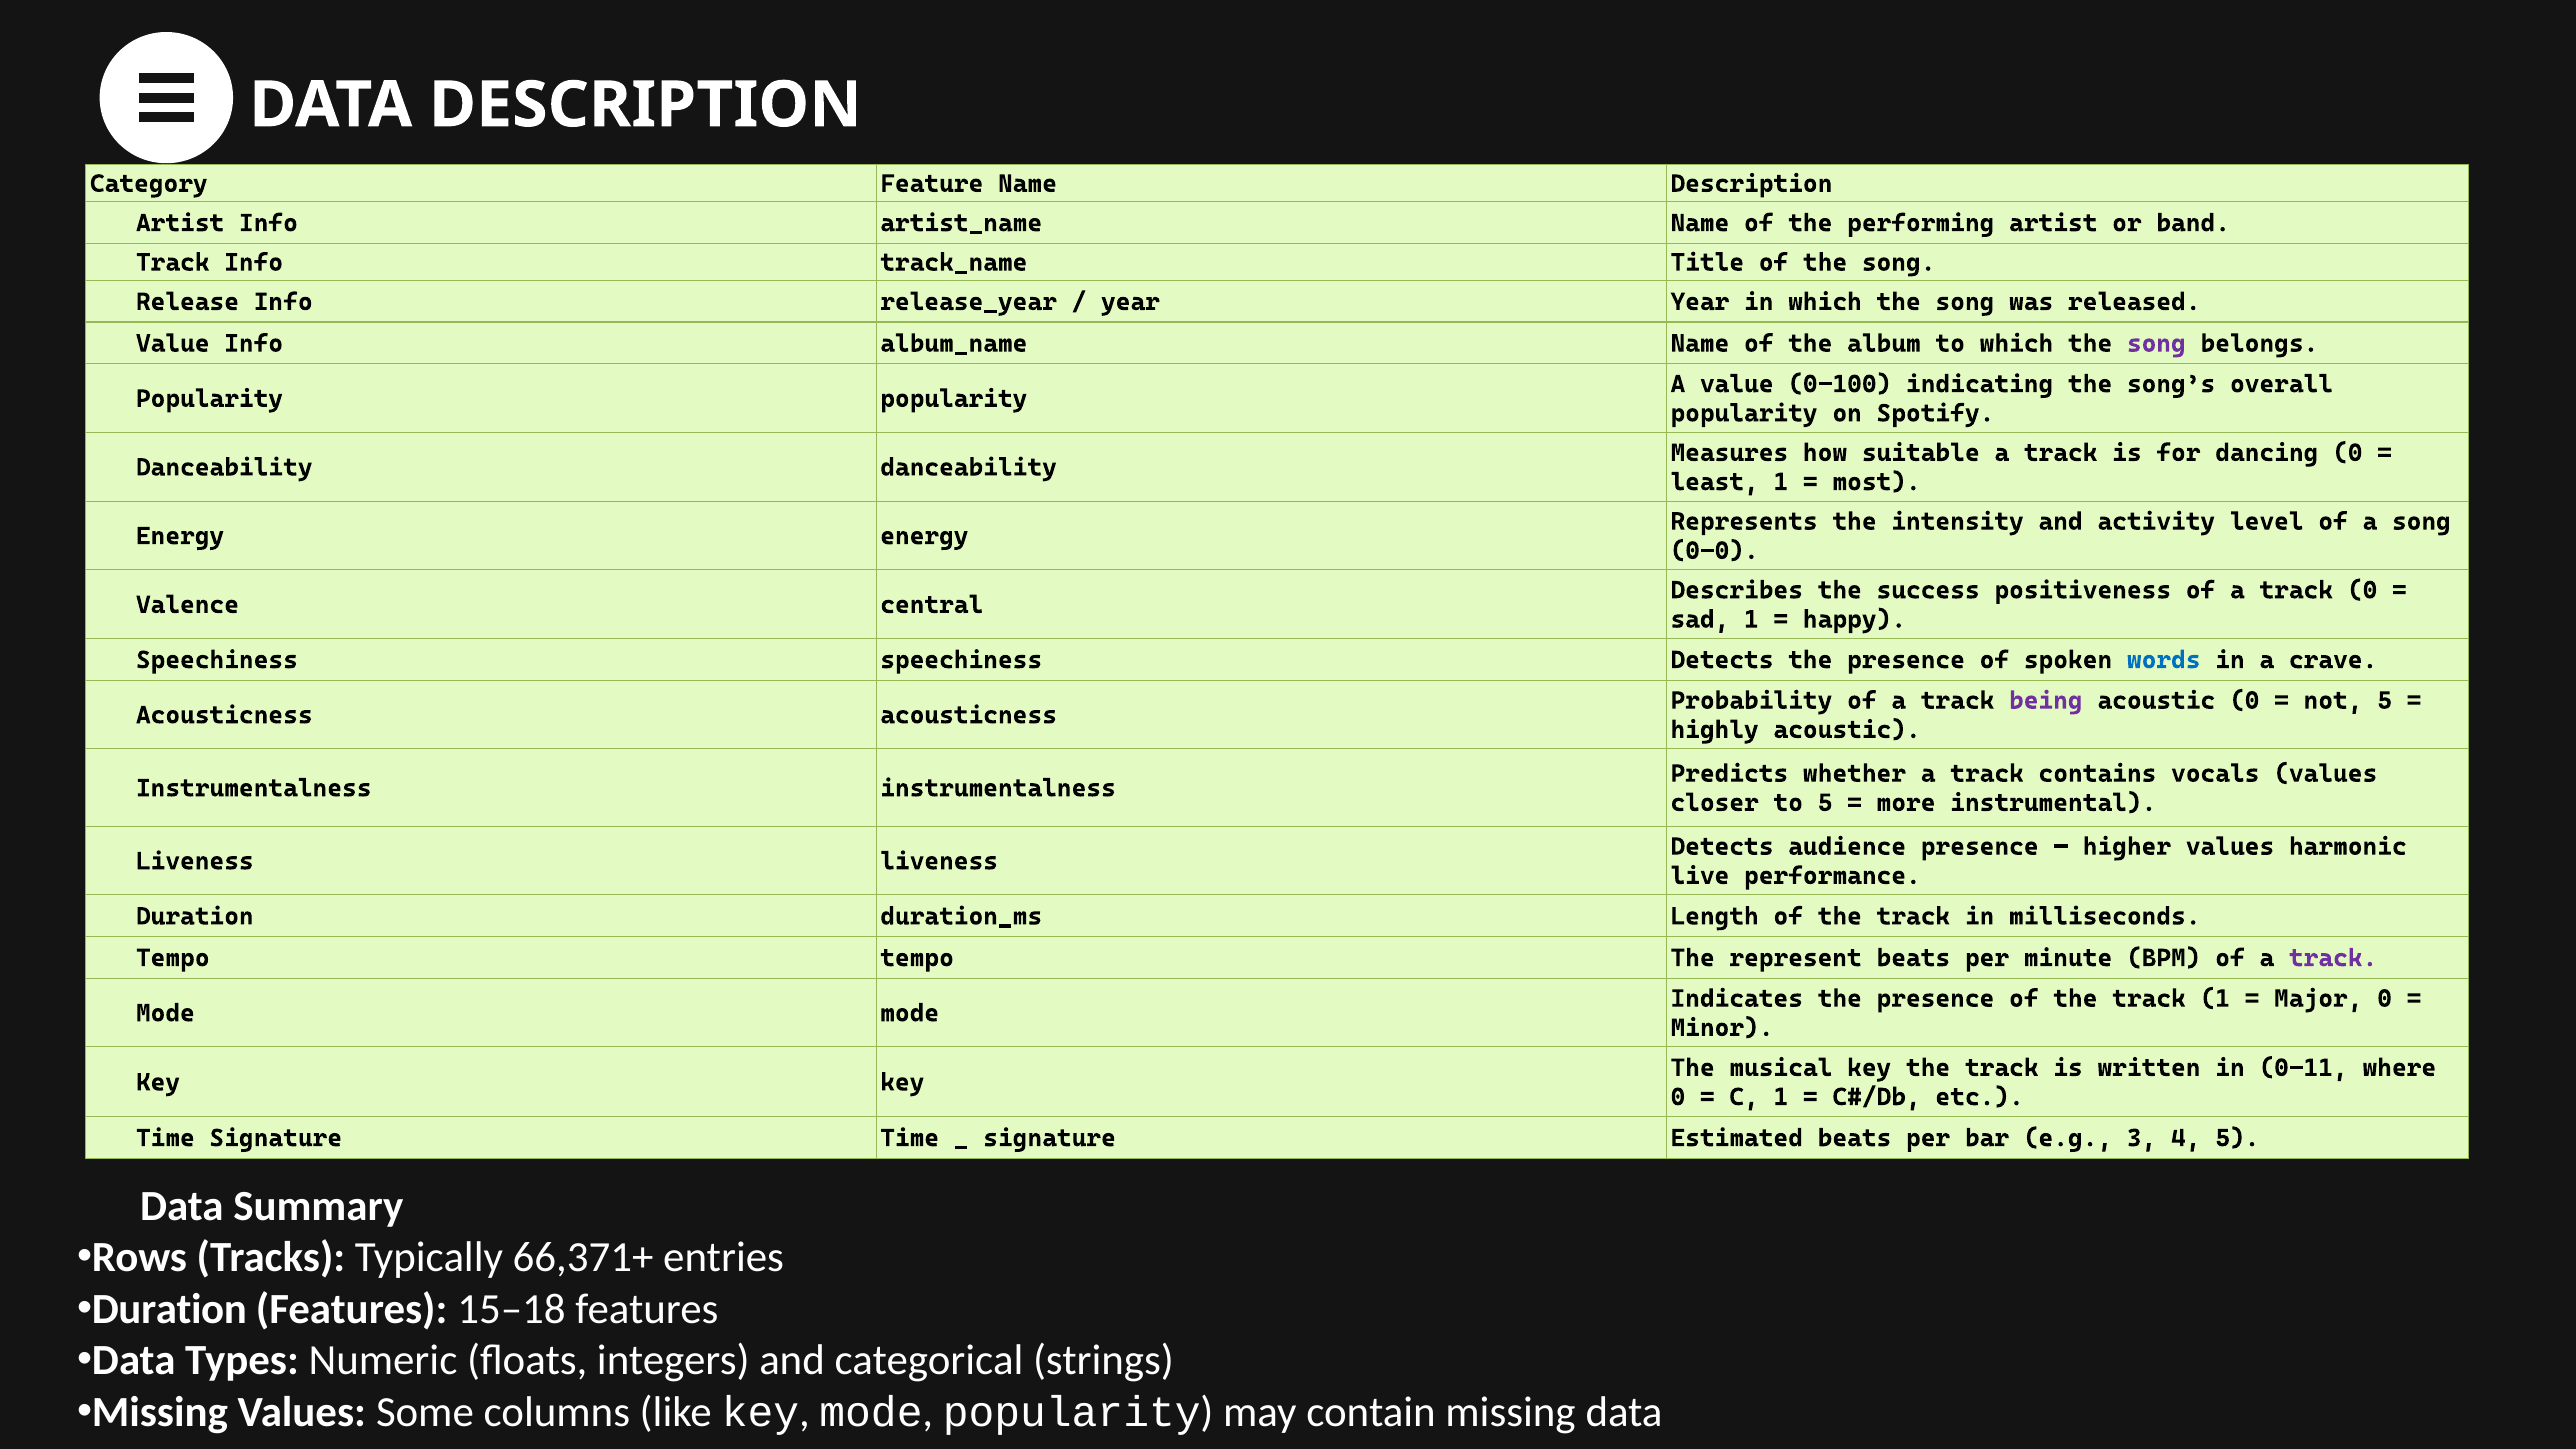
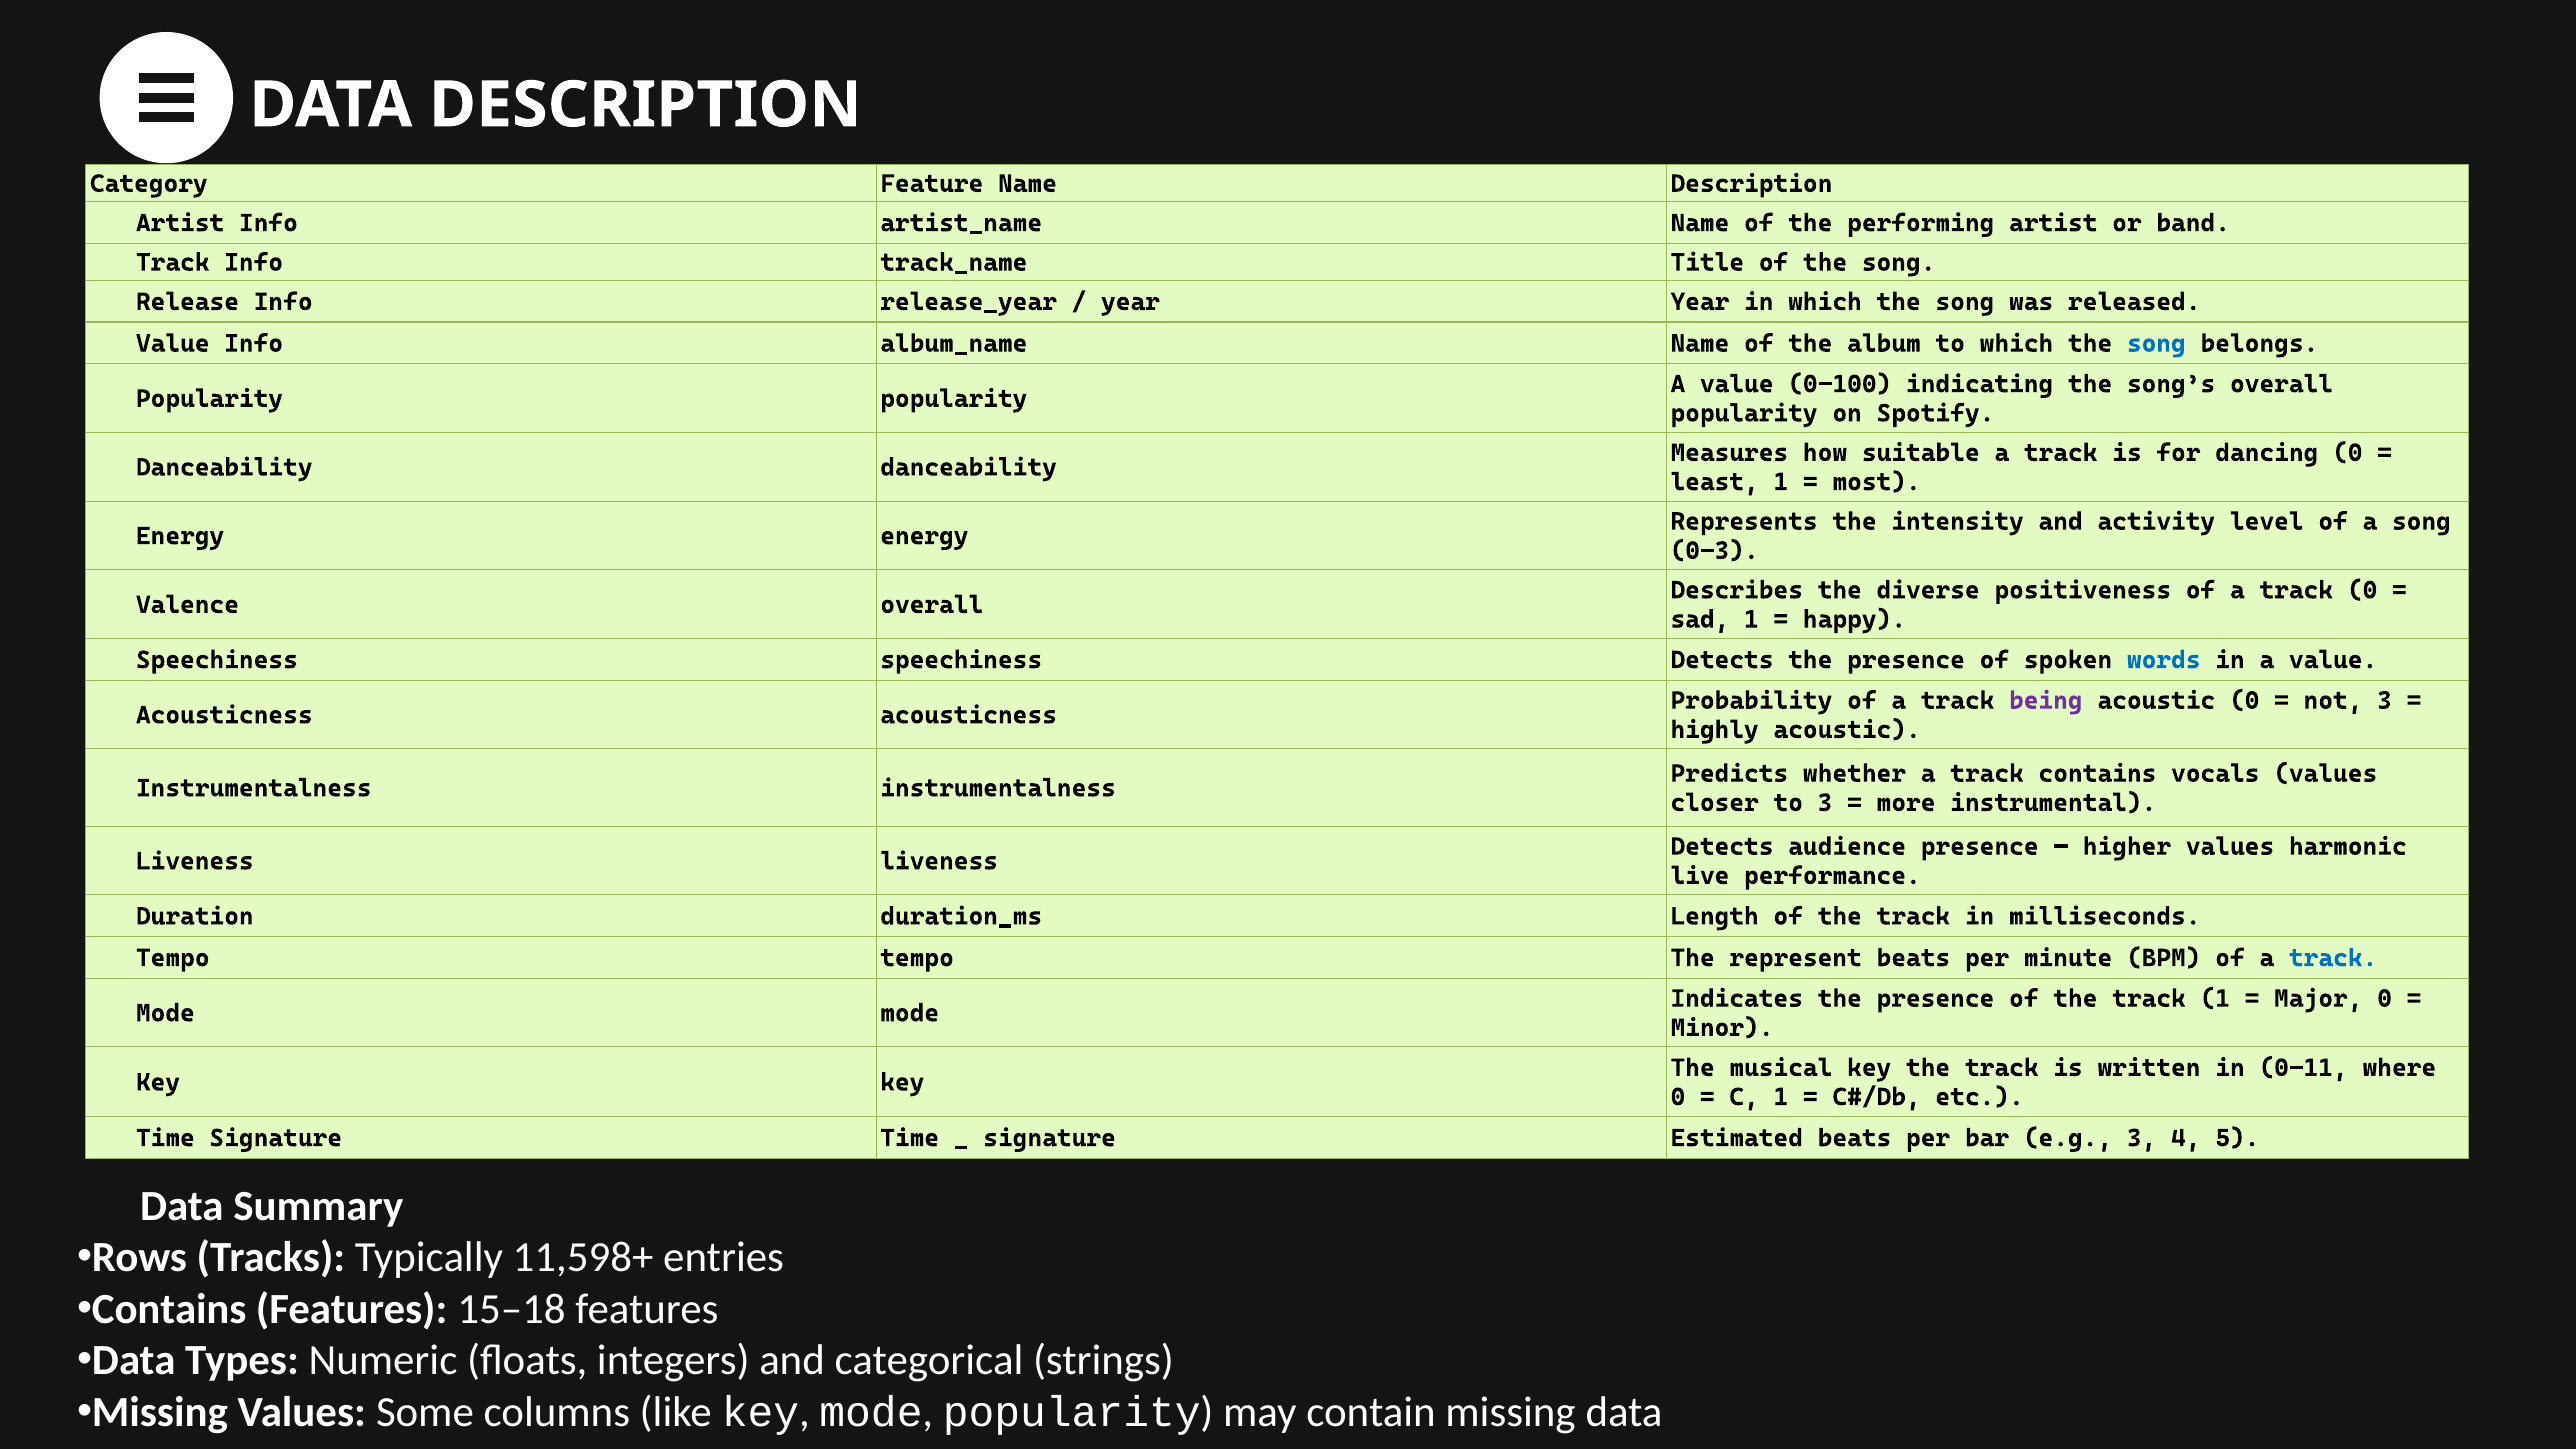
song colour: purple -> blue (2156, 343)
0–0: 0–0 -> 0–3 (1715, 551)
success: success -> diverse (1928, 590)
Valence central: central -> overall (932, 605)
in a crave: crave -> value (2333, 660)
not 5: 5 -> 3 (2385, 700)
to 5: 5 -> 3 (1825, 803)
track colour: purple -> blue (2333, 958)
66,371+: 66,371+ -> 11,598+ (583, 1258)
Duration: Duration -> Contains (169, 1309)
